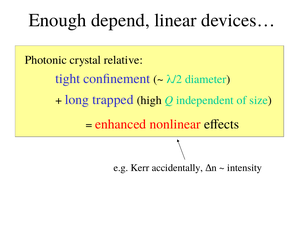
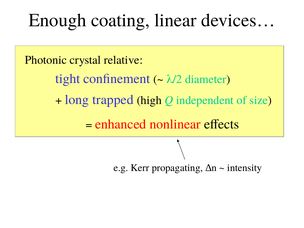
depend: depend -> coating (120, 20)
accidentally: accidentally -> propagating (177, 168)
